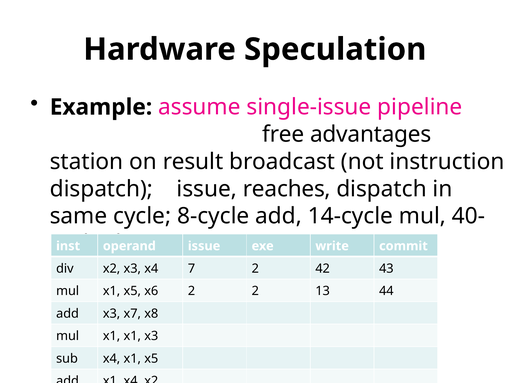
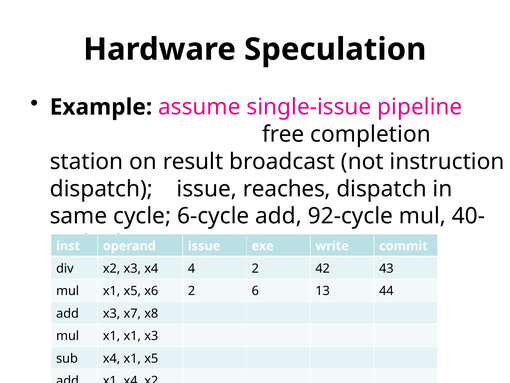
advantages: advantages -> completion (371, 134)
8-cycle: 8-cycle -> 6-cycle (213, 216)
14-cycle: 14-cycle -> 92-cycle (350, 216)
7: 7 -> 4 (191, 268)
2 2: 2 -> 6 (255, 291)
